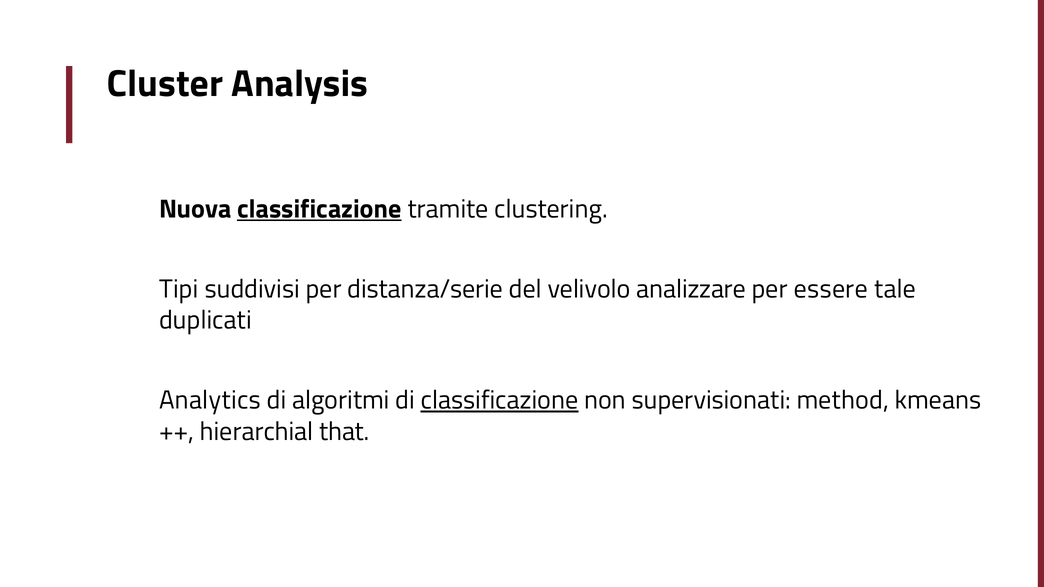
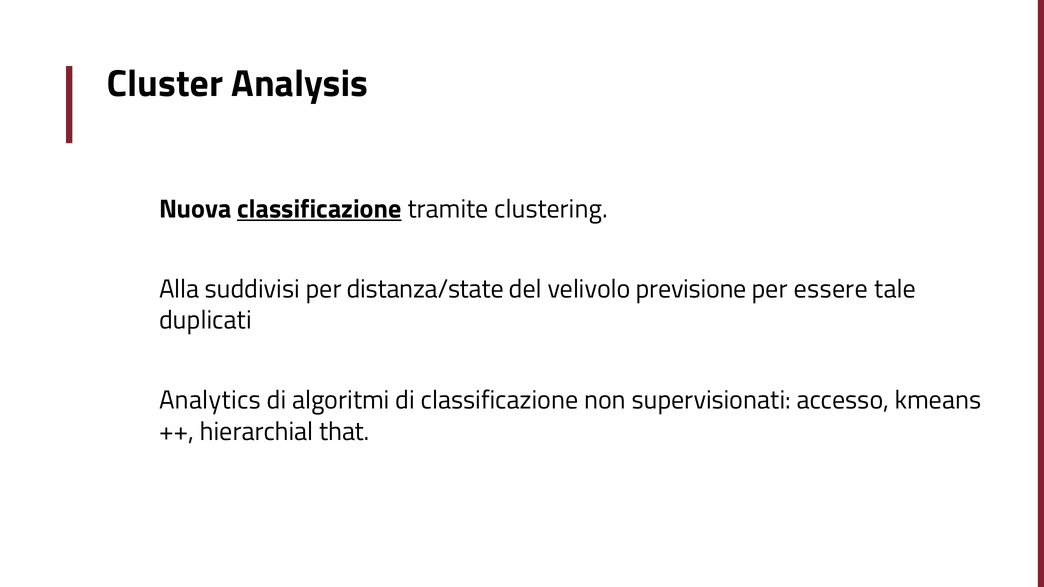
Tipi: Tipi -> Alla (179, 289)
distanza/serie: distanza/serie -> distanza/state (425, 289)
analizzare: analizzare -> previsione (691, 289)
classificazione underline: present -> none (500, 400)
method: method -> accesso (843, 400)
